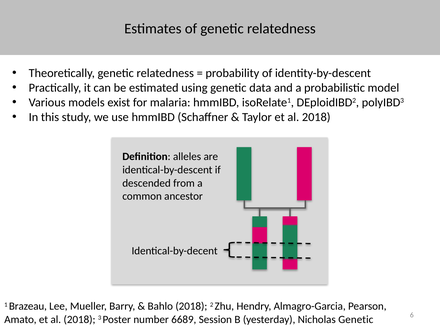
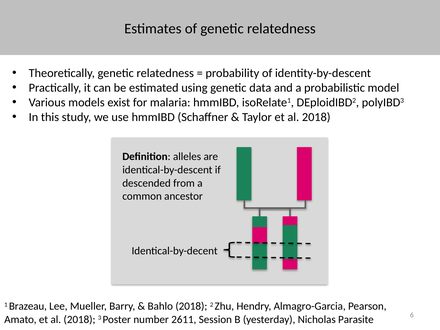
6689: 6689 -> 2611 (184, 320)
Nicholas Genetic: Genetic -> Parasite (356, 320)
